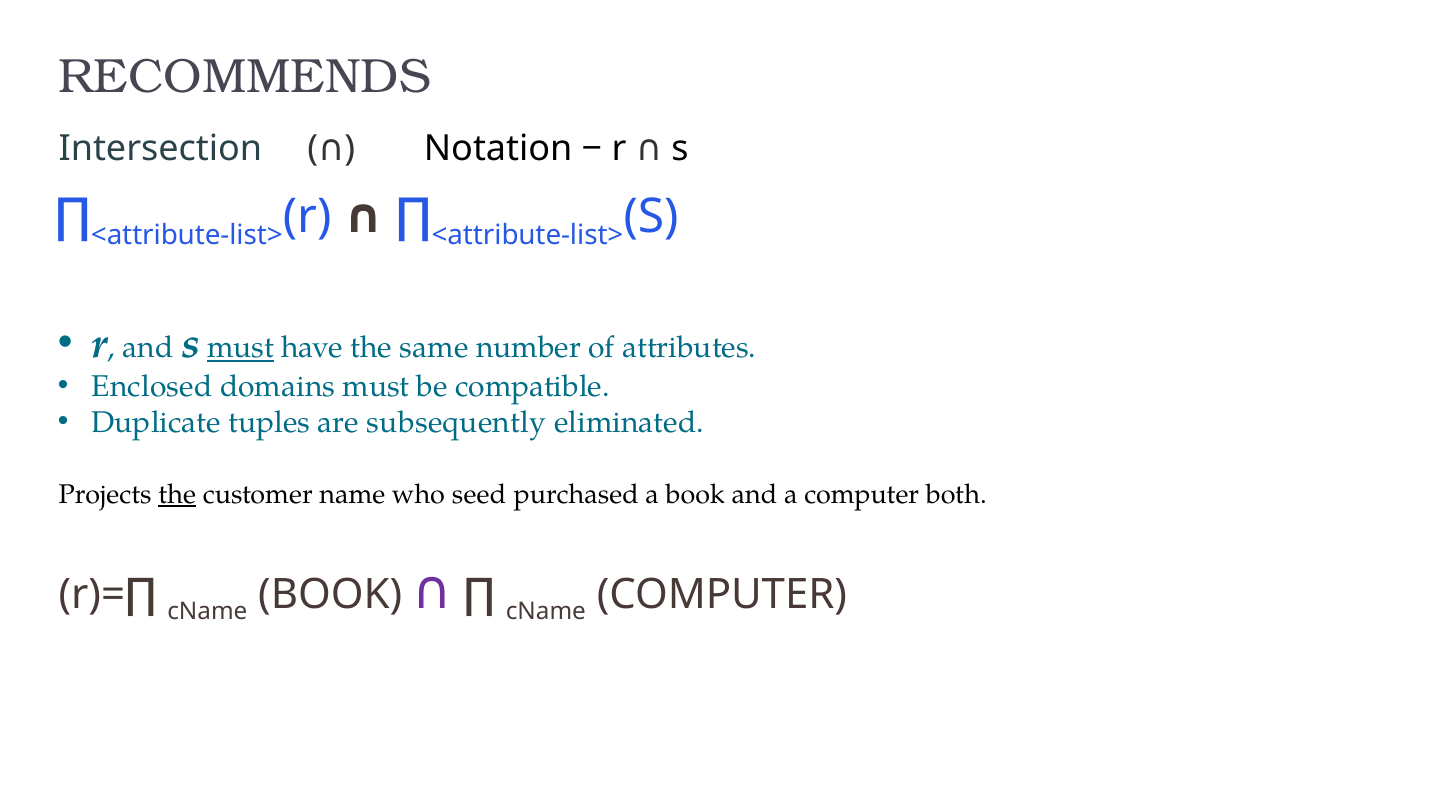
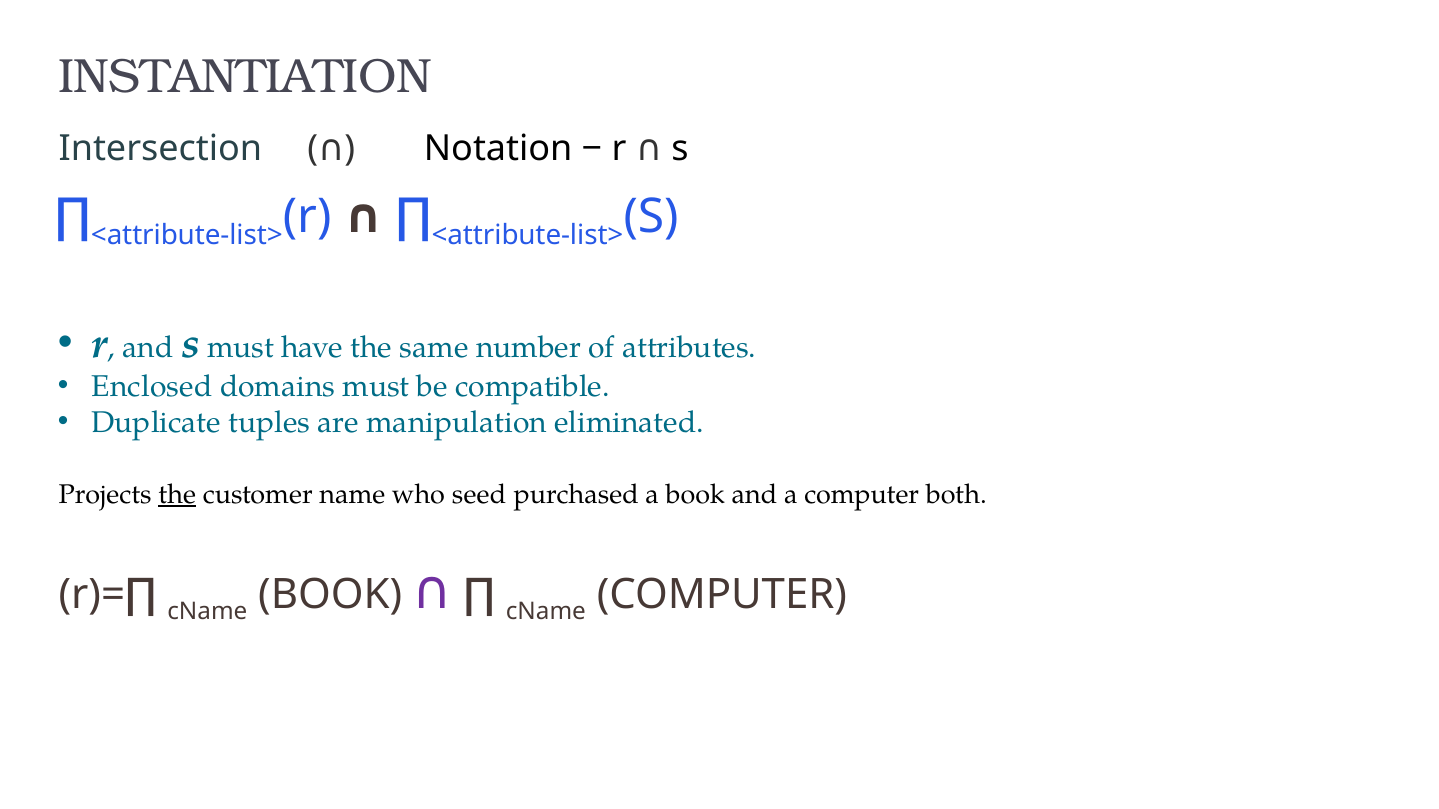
RECOMMENDS: RECOMMENDS -> INSTANTIATION (245, 77)
must underline: present -> none (240, 348)
subsequently: subsequently -> manipulation (457, 423)
